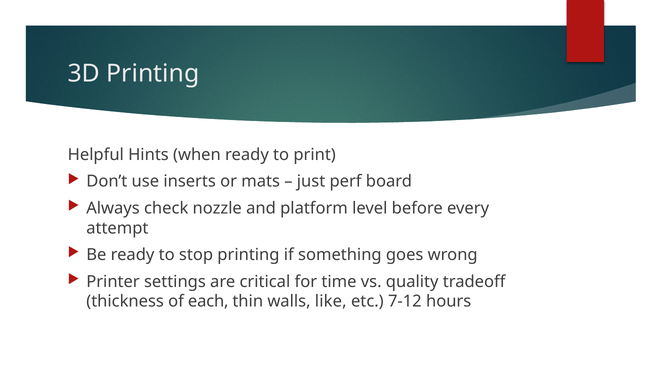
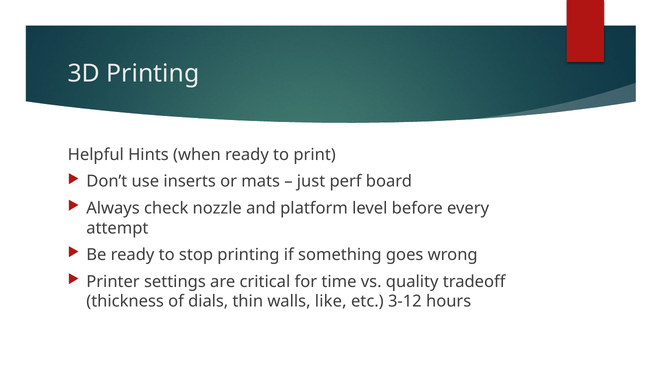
each: each -> dials (208, 302)
7-12: 7-12 -> 3-12 (405, 302)
